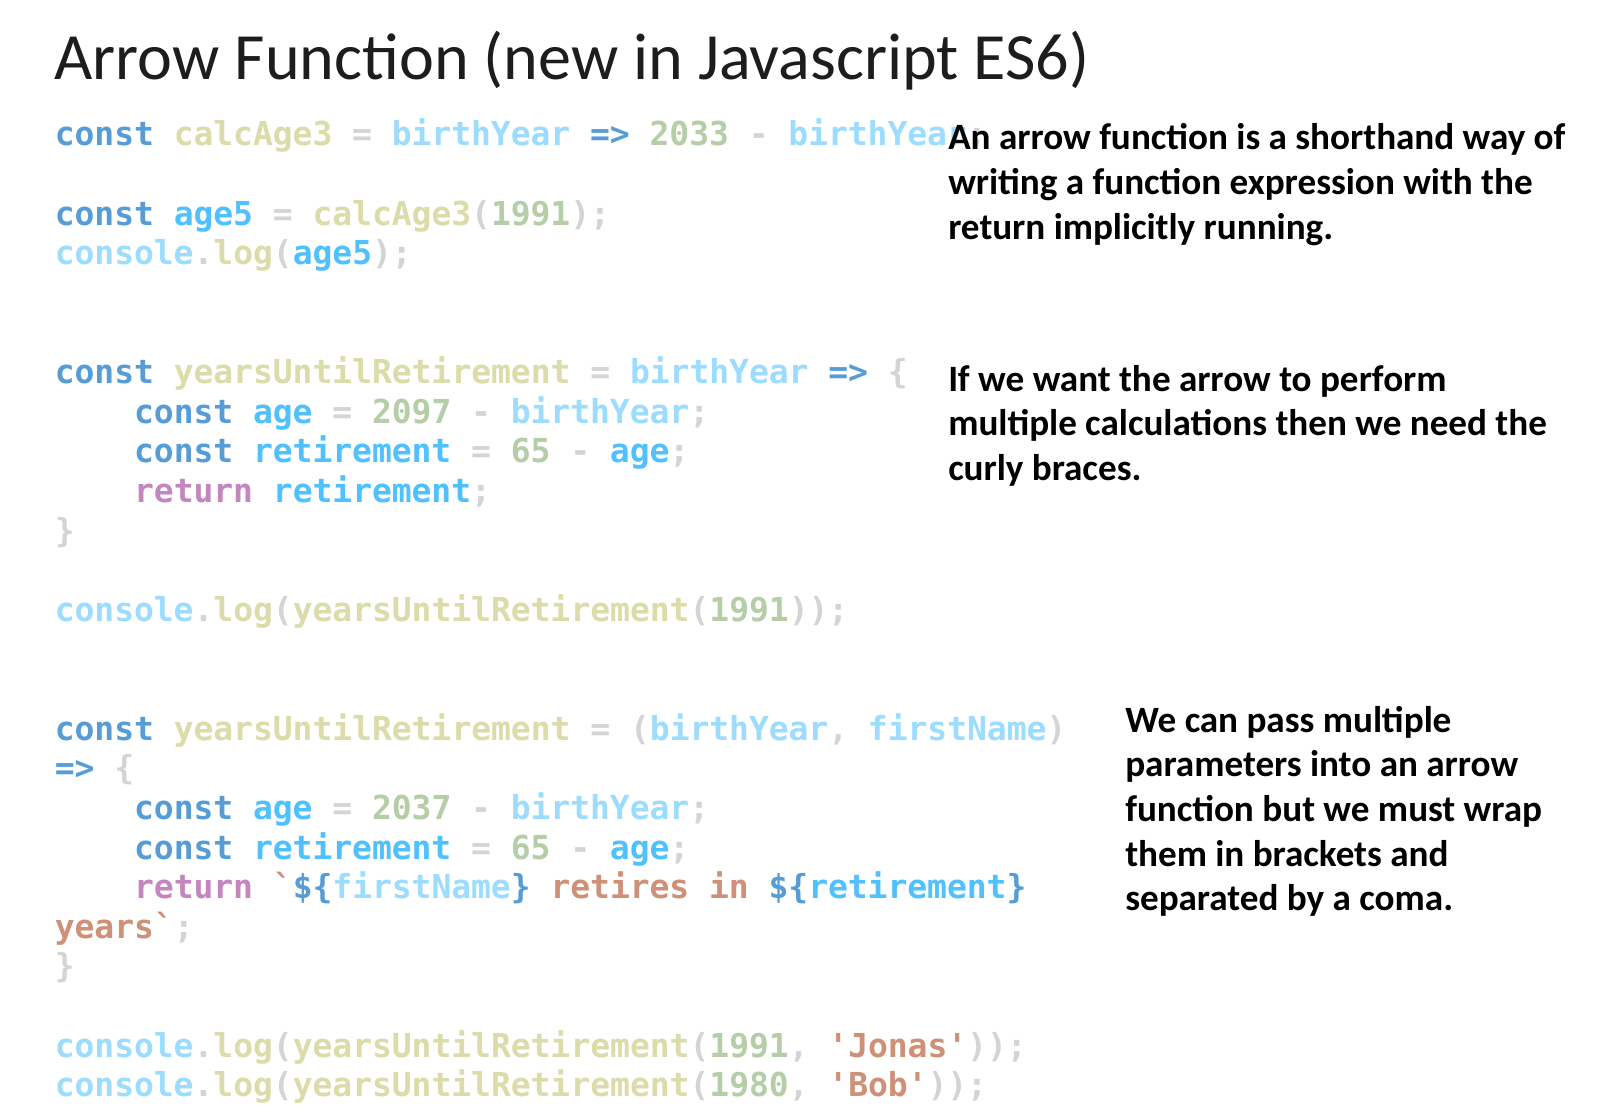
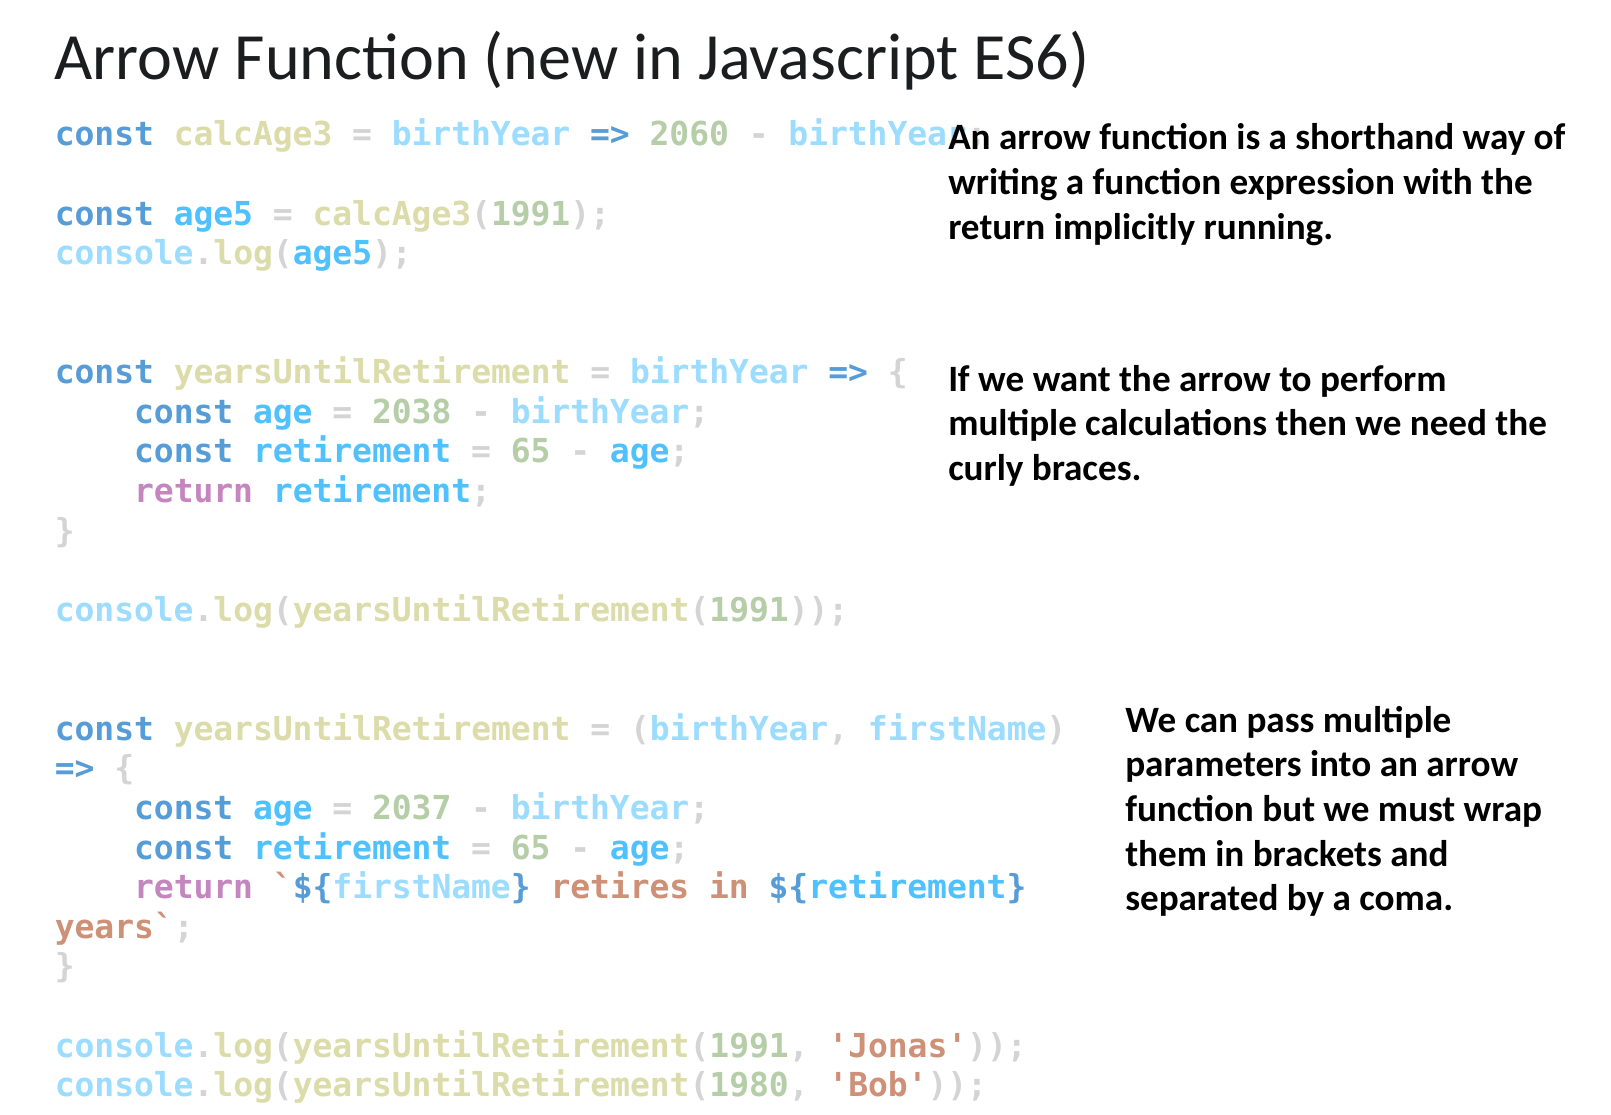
2033: 2033 -> 2060 (689, 135)
2097: 2097 -> 2038 (412, 412)
